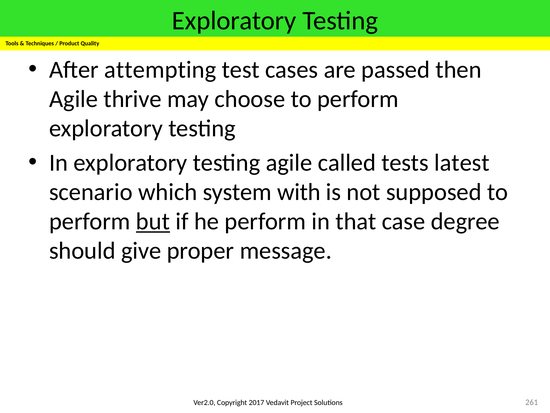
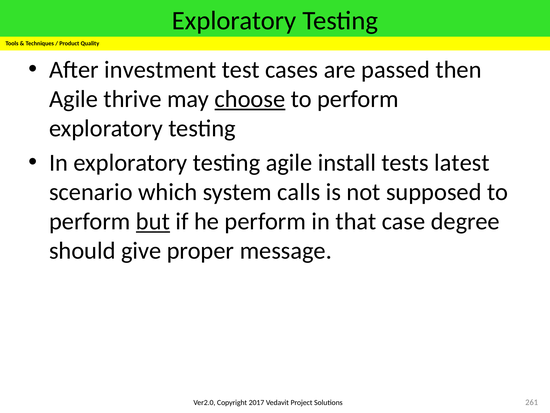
attempting: attempting -> investment (160, 70)
choose underline: none -> present (250, 99)
called: called -> install (347, 162)
with: with -> calls (299, 192)
